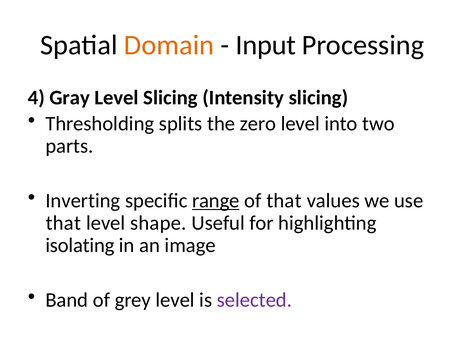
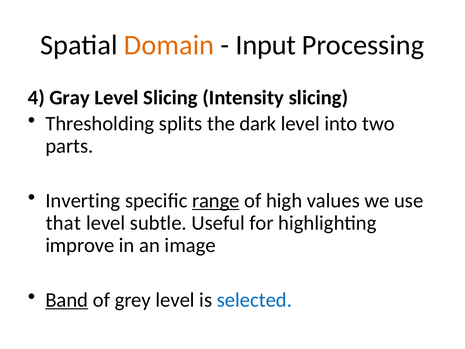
zero: zero -> dark (258, 124)
of that: that -> high (284, 201)
shape: shape -> subtle (158, 223)
isolating: isolating -> improve (80, 245)
Band underline: none -> present (67, 300)
selected colour: purple -> blue (254, 300)
